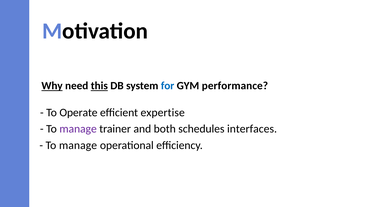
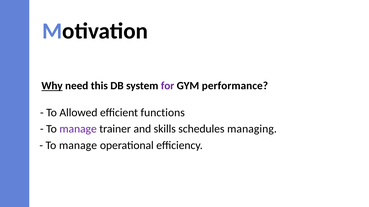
this underline: present -> none (99, 86)
for colour: blue -> purple (168, 86)
Operate: Operate -> Allowed (78, 113)
expertise: expertise -> functions (163, 113)
both: both -> skills (165, 129)
interfaces: interfaces -> managing (252, 129)
